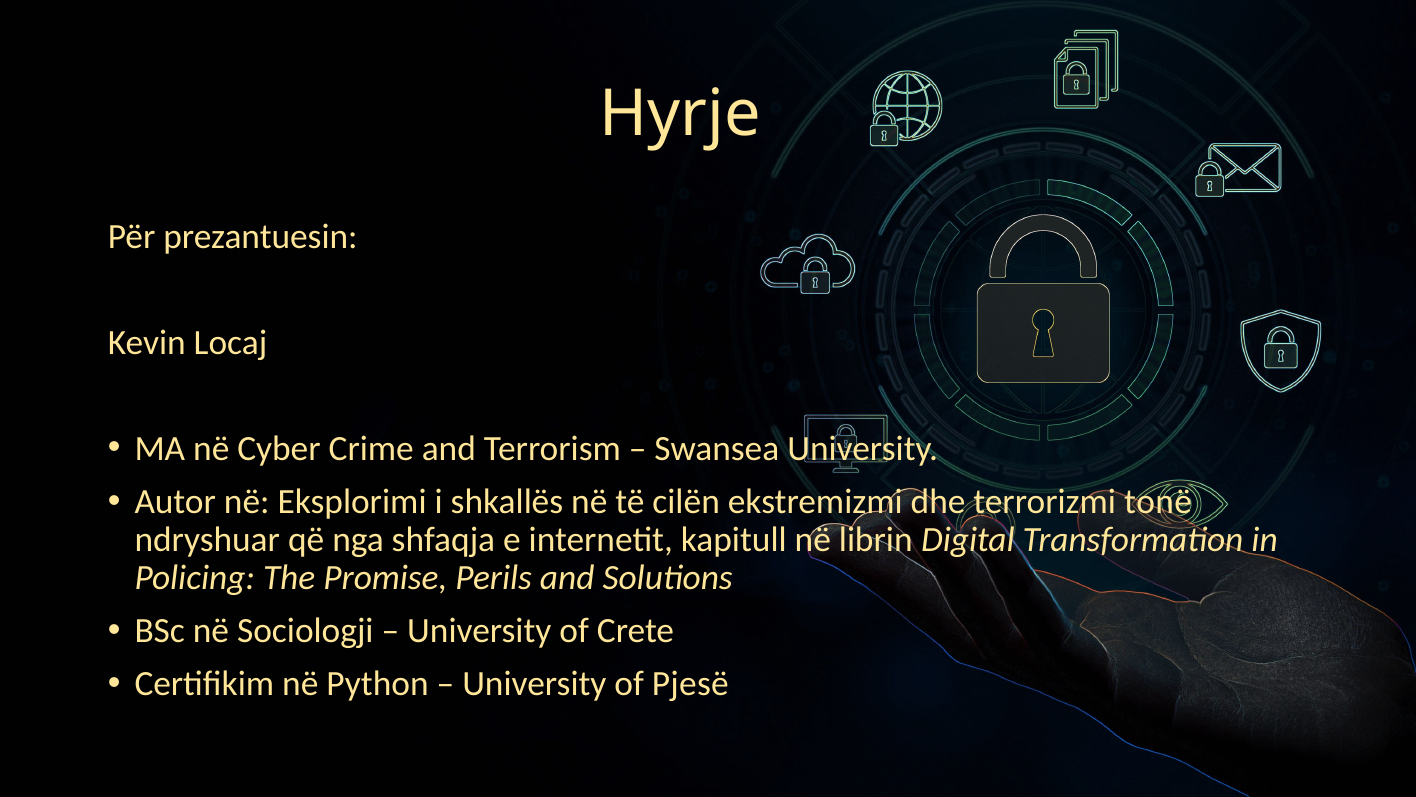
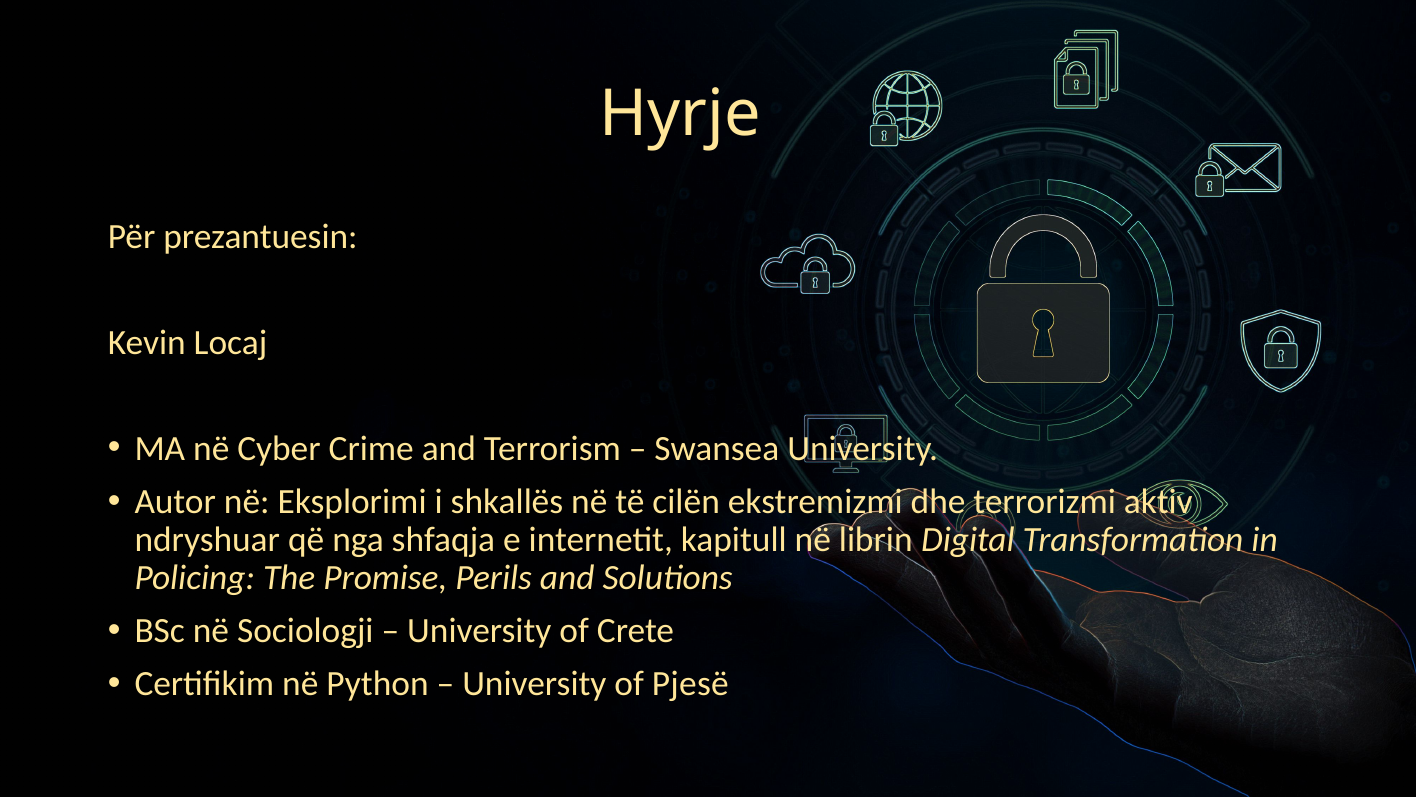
tonë: tonë -> aktiv (1158, 501)
